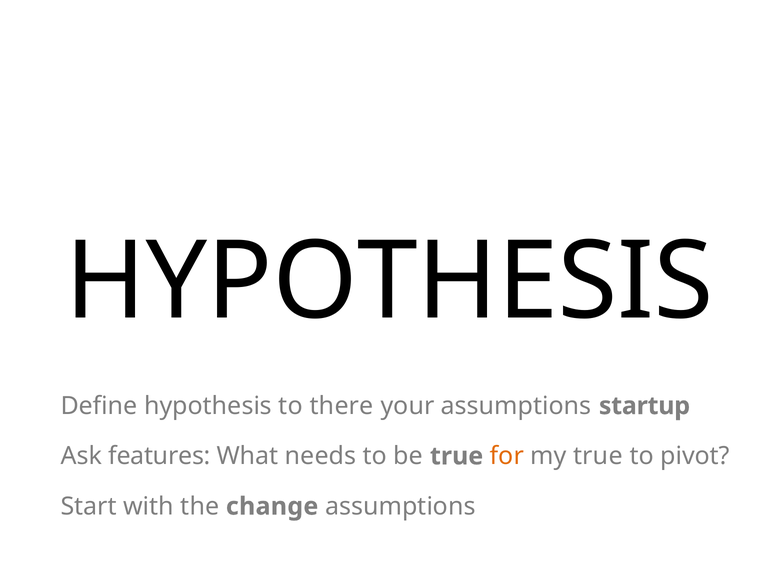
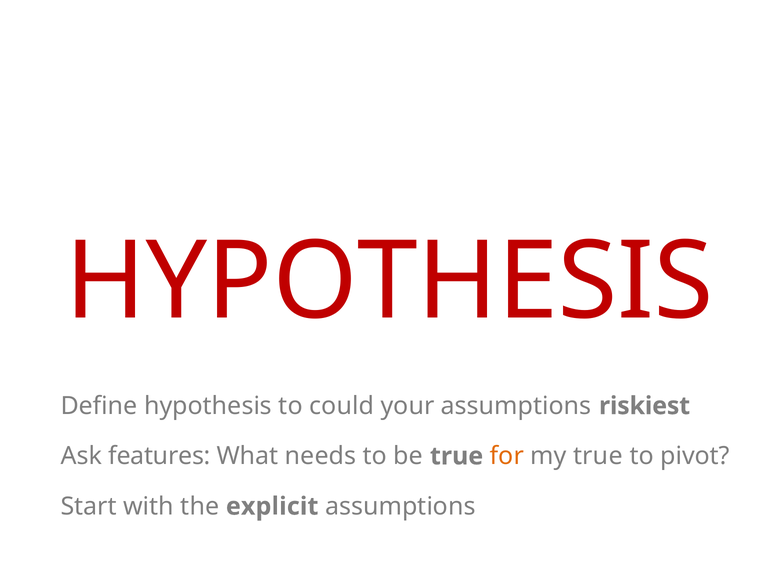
HYPOTHESIS colour: black -> red (389, 282)
there: there -> could (342, 406)
startup: startup -> riskiest (645, 406)
change: change -> explicit (272, 506)
